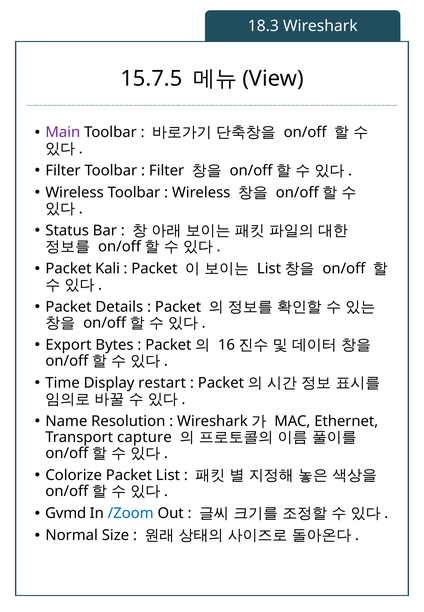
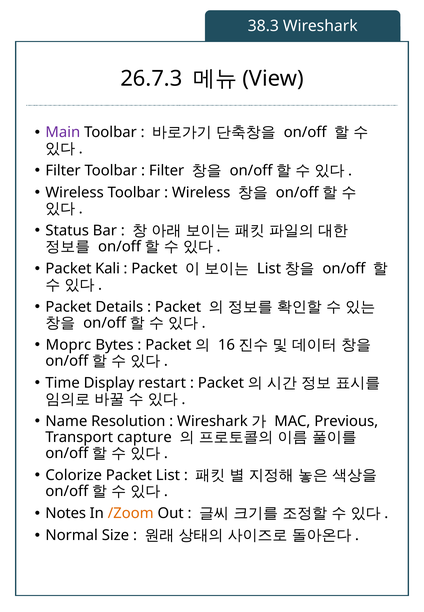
18.3: 18.3 -> 38.3 (263, 26)
15.7.5: 15.7.5 -> 26.7.3 (151, 79)
Export: Export -> Moprc (68, 345)
Ethernet: Ethernet -> Previous (346, 421)
Gvmd: Gvmd -> Notes (66, 514)
/Zoom colour: blue -> orange (131, 514)
